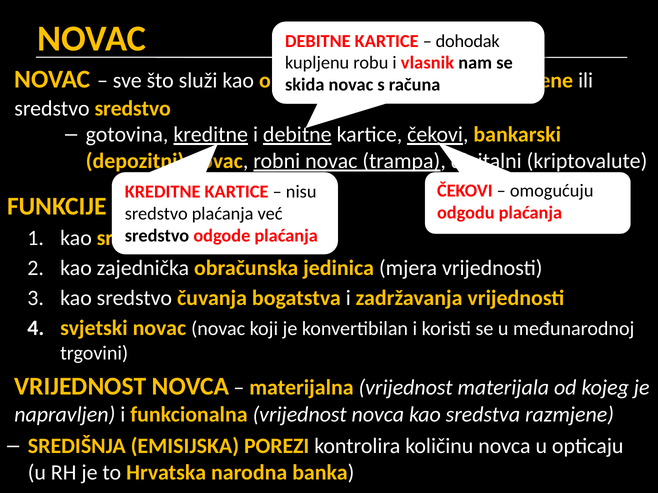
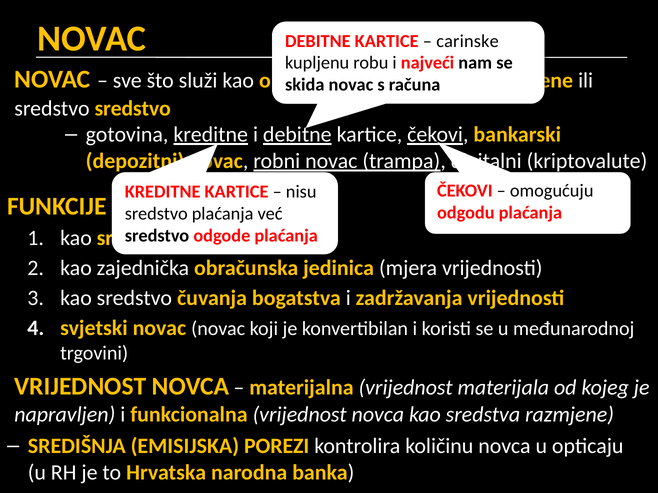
dohodak: dohodak -> carinske (468, 41)
vlasnik: vlasnik -> najveći (428, 63)
